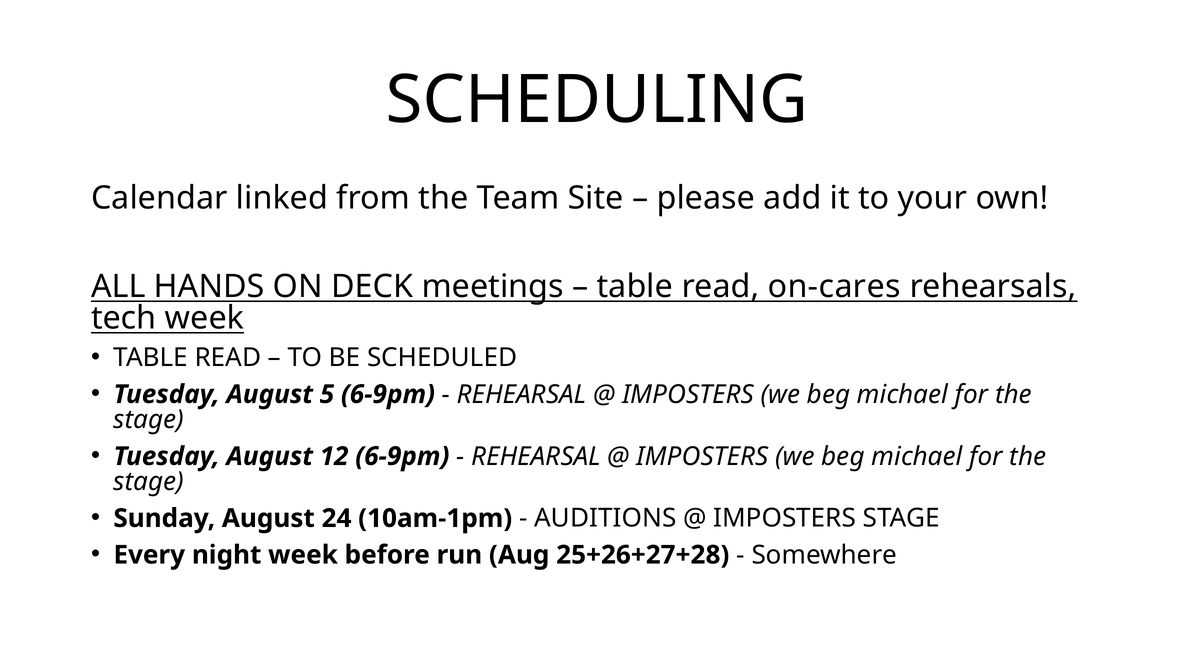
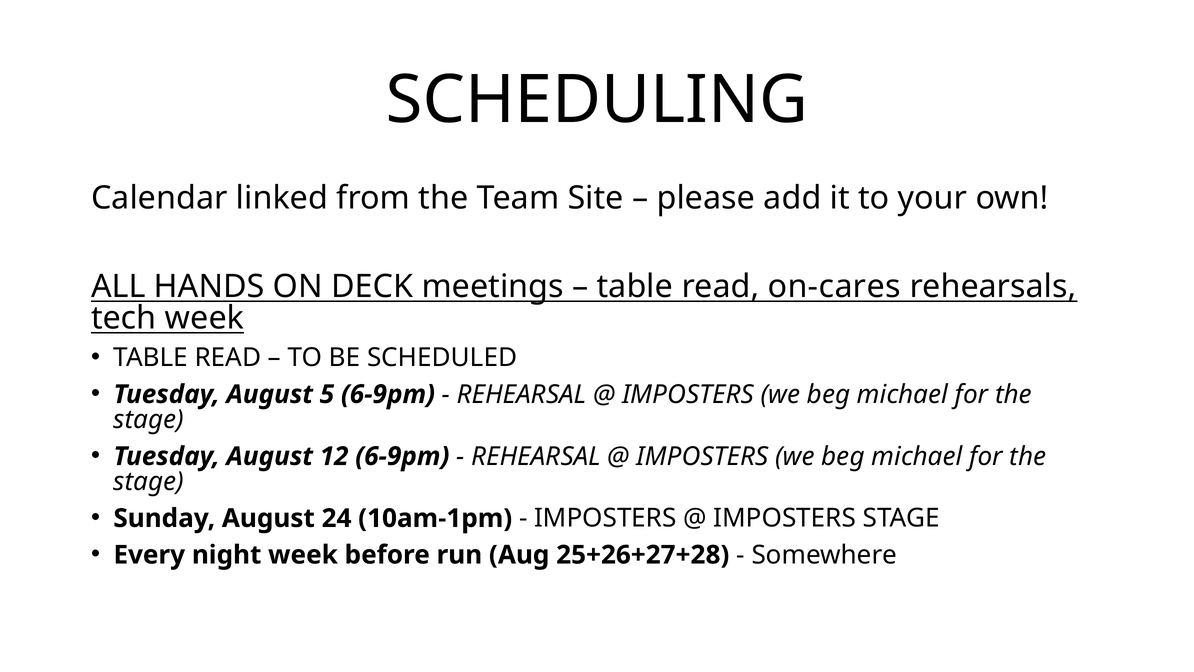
AUDITIONS: AUDITIONS -> IMPOSTERS (605, 518)
